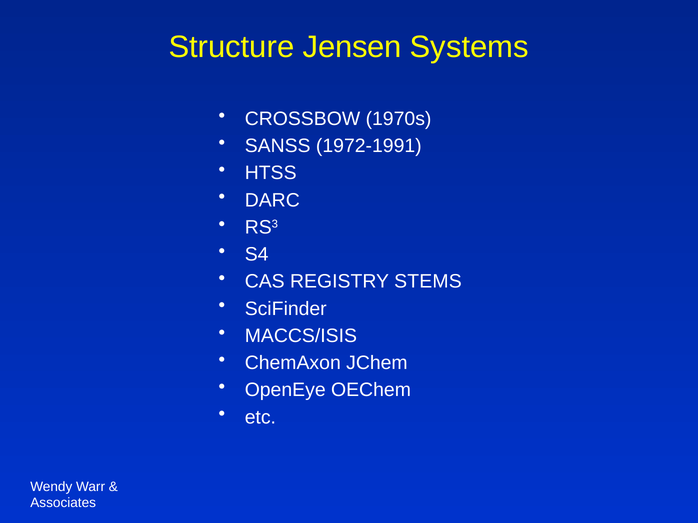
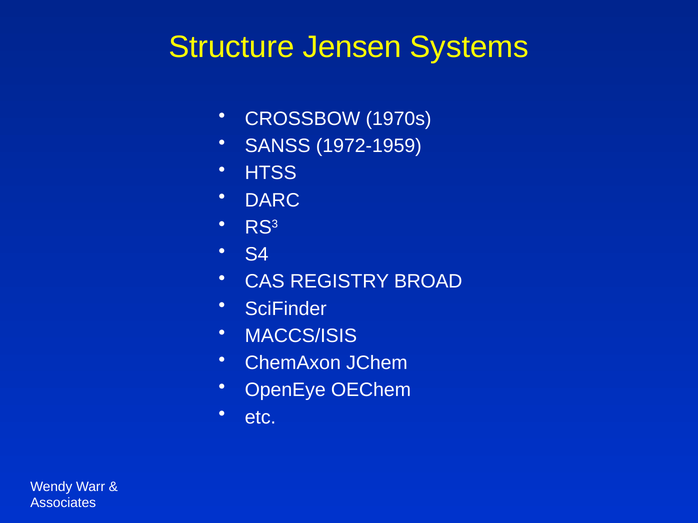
1972-1991: 1972-1991 -> 1972-1959 (369, 146)
STEMS: STEMS -> BROAD (428, 282)
